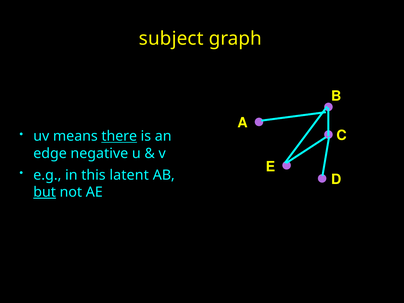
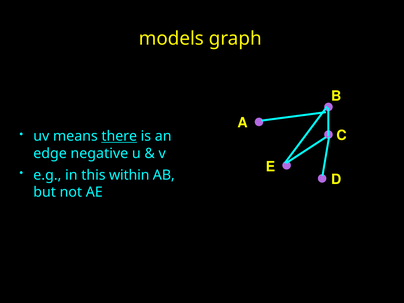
subject: subject -> models (171, 38)
latent: latent -> within (129, 175)
but underline: present -> none (45, 192)
